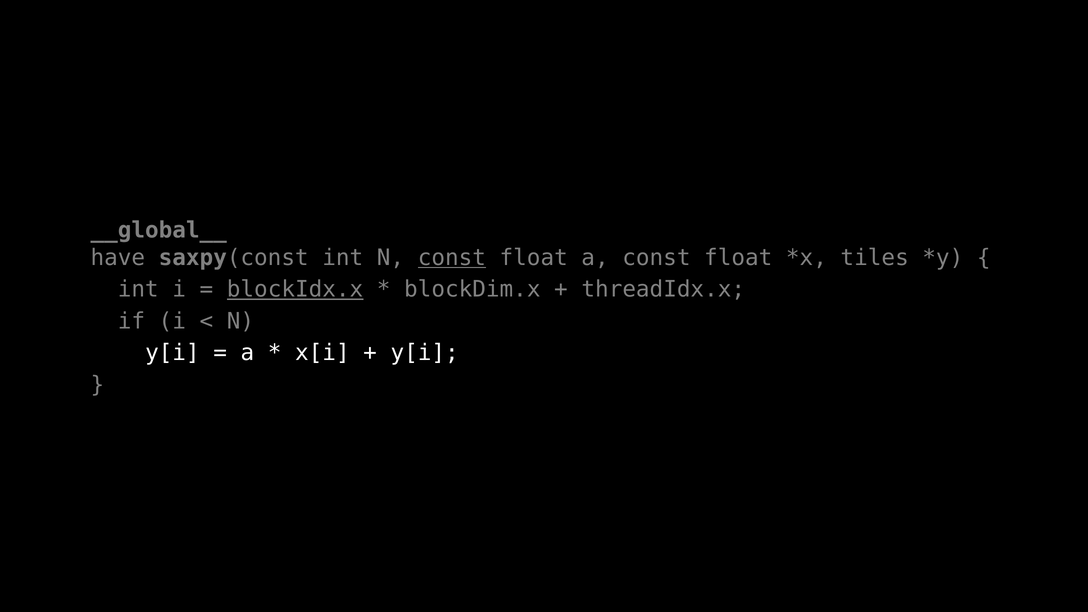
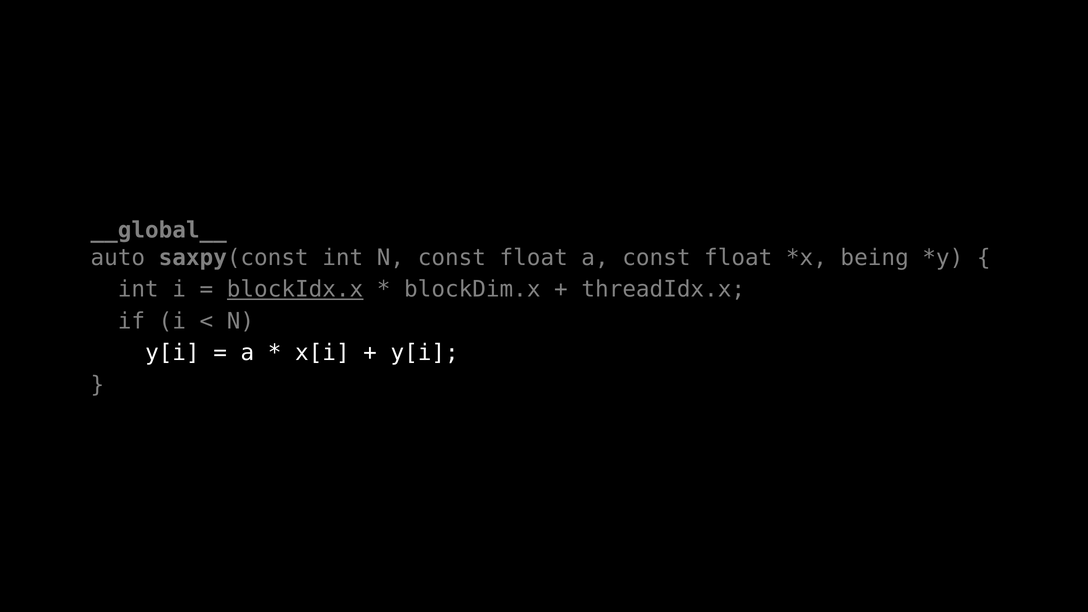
have: have -> auto (118, 258)
const underline: present -> none (452, 258)
tiles: tiles -> being (875, 258)
